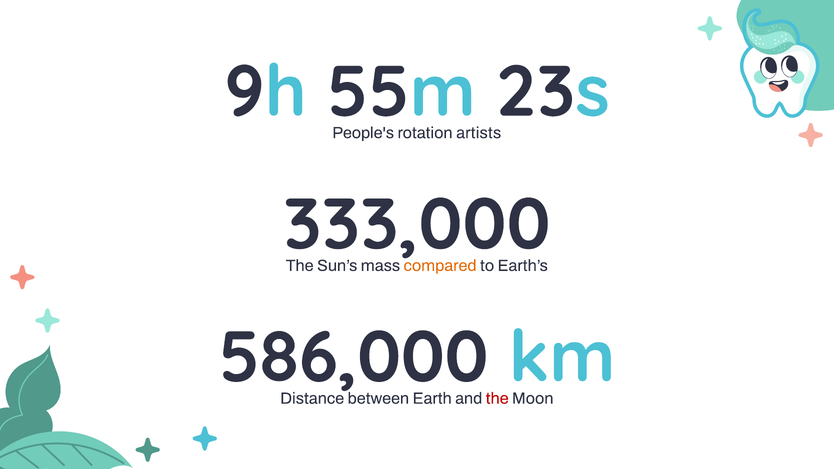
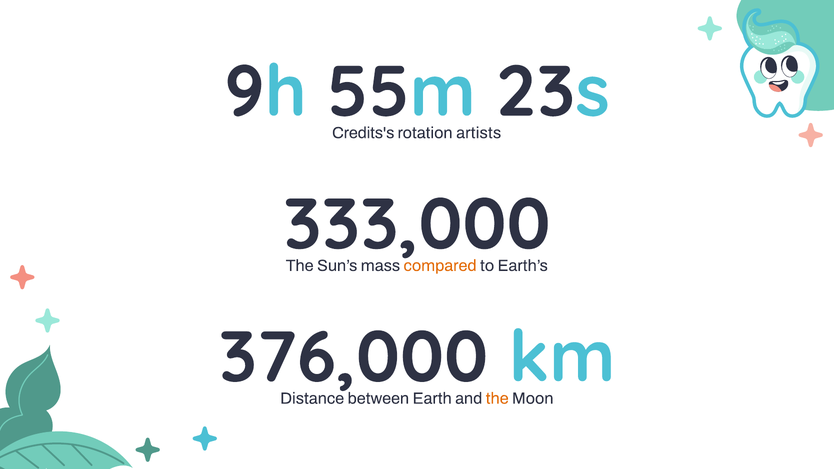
People's: People's -> Credits's (363, 133)
586,000: 586,000 -> 376,000 (353, 358)
the colour: red -> orange (497, 398)
